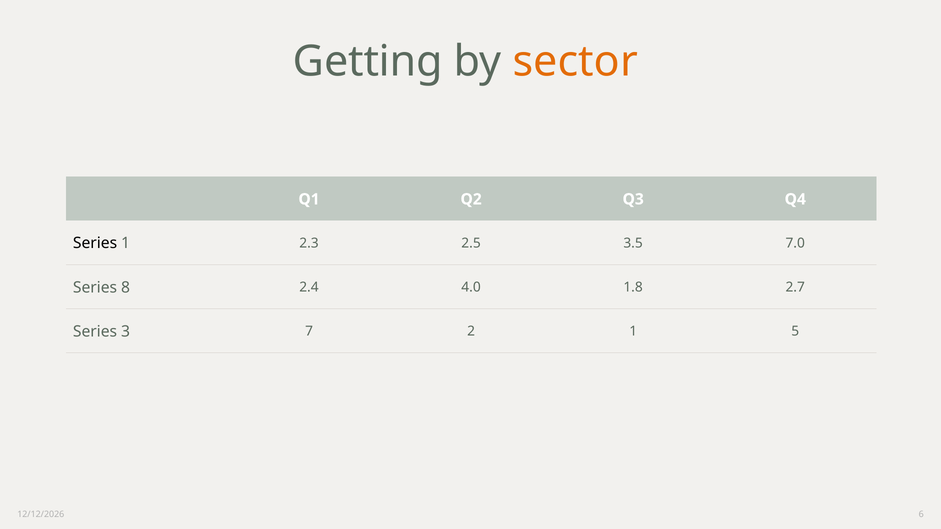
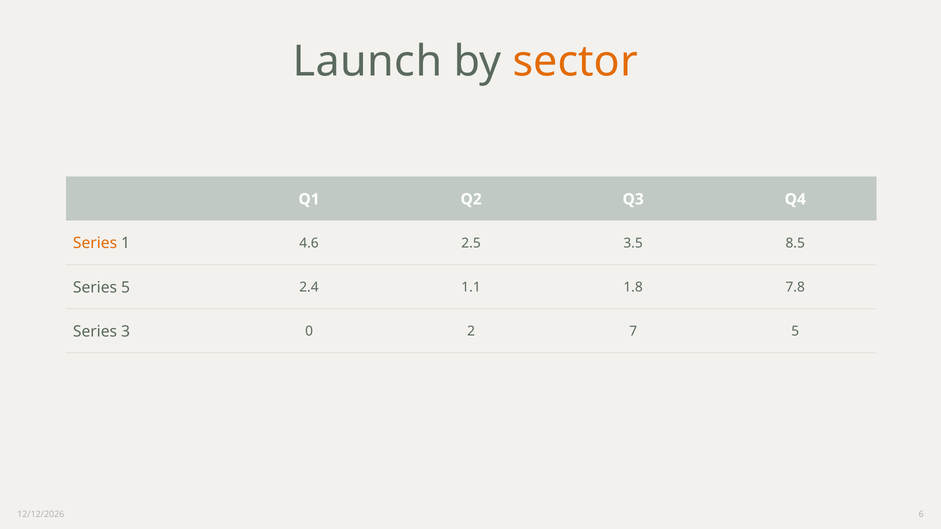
Getting: Getting -> Launch (368, 61)
Series colour: black -> orange (95, 243)
2.3: 2.3 -> 4.6 (309, 243)
7.0: 7.0 -> 8.5 (795, 243)
Series 8: 8 -> 5 (126, 288)
4.0: 4.0 -> 1.1 (471, 287)
2.7: 2.7 -> 7.8 (795, 287)
7: 7 -> 0 (309, 332)
2 1: 1 -> 7 (633, 332)
